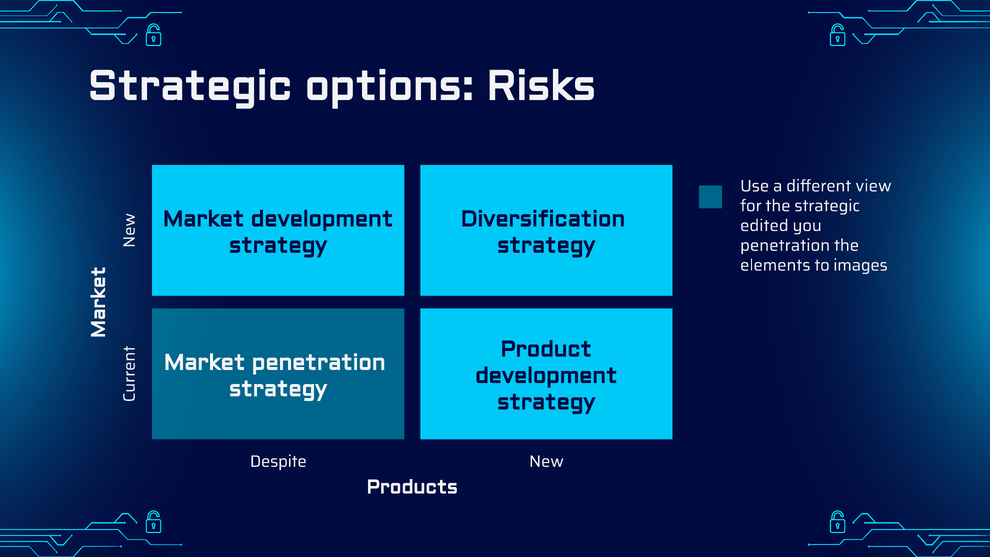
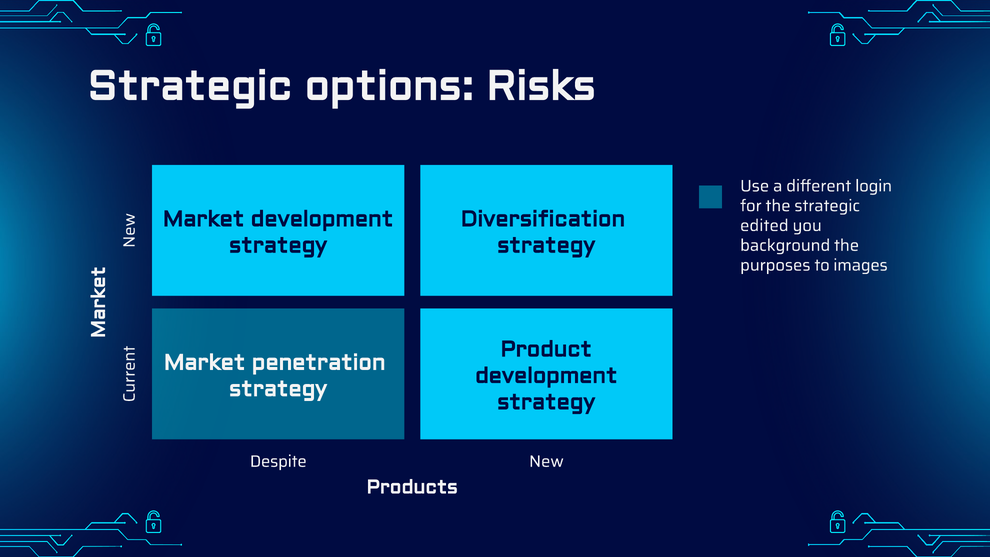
view: view -> login (874, 186)
penetration: penetration -> background (785, 245)
elements: elements -> purposes (775, 265)
